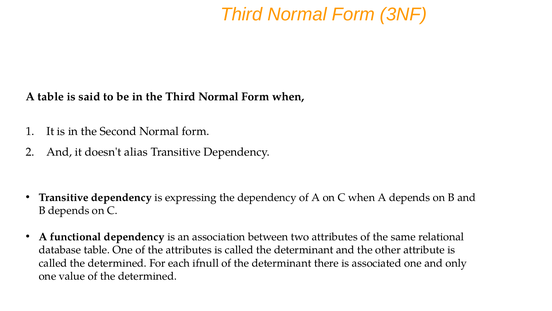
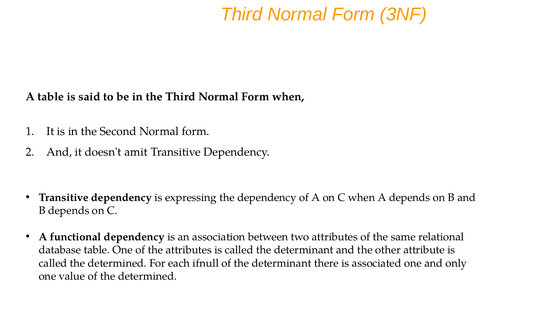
alias: alias -> amit (136, 152)
